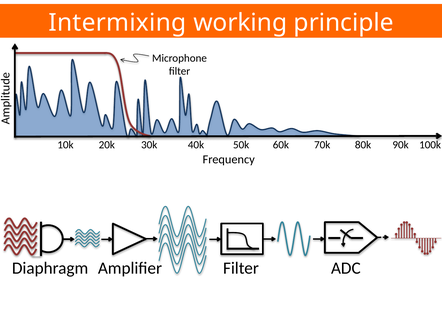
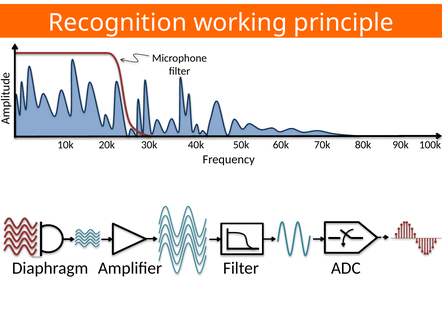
Intermixing: Intermixing -> Recognition (118, 23)
